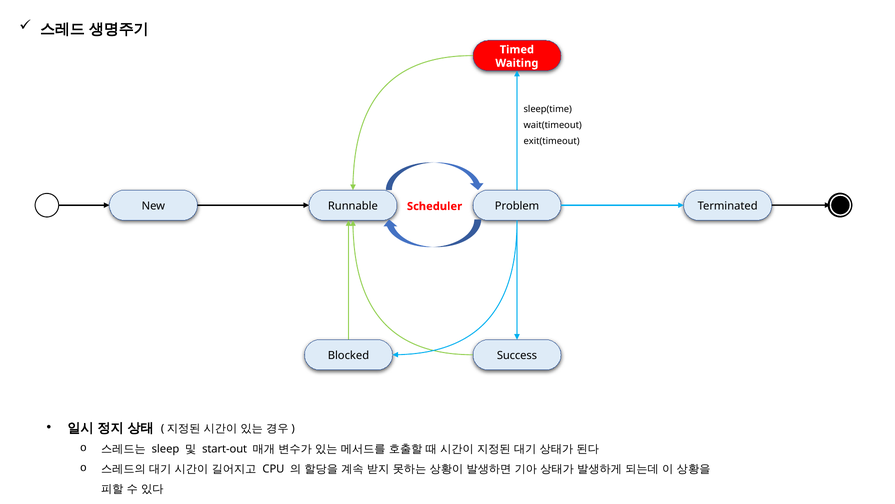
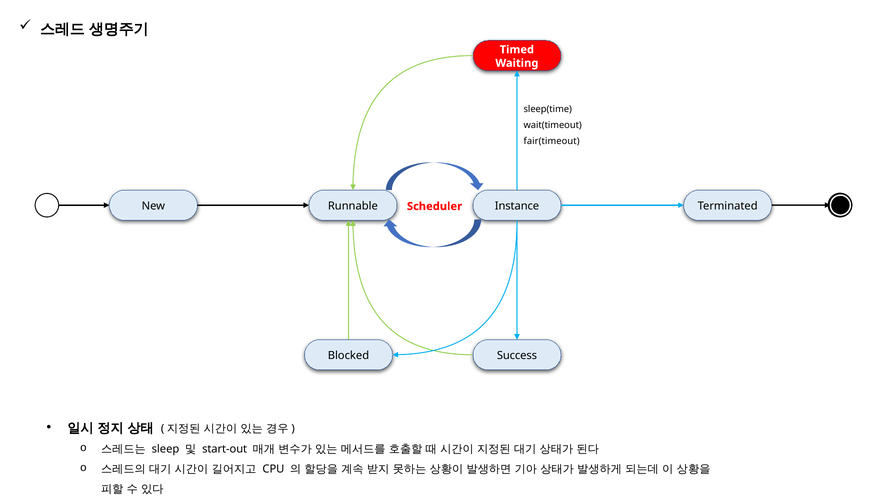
exit(timeout: exit(timeout -> fair(timeout (552, 141)
Problem: Problem -> Instance (517, 206)
